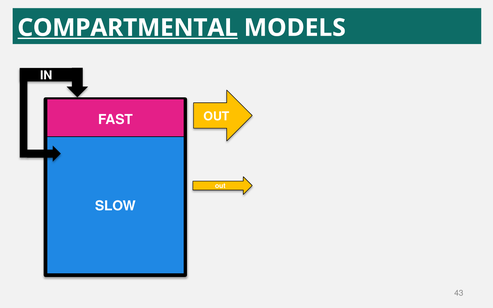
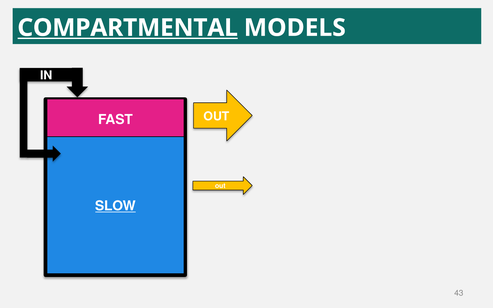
SLOW underline: none -> present (116, 206)
